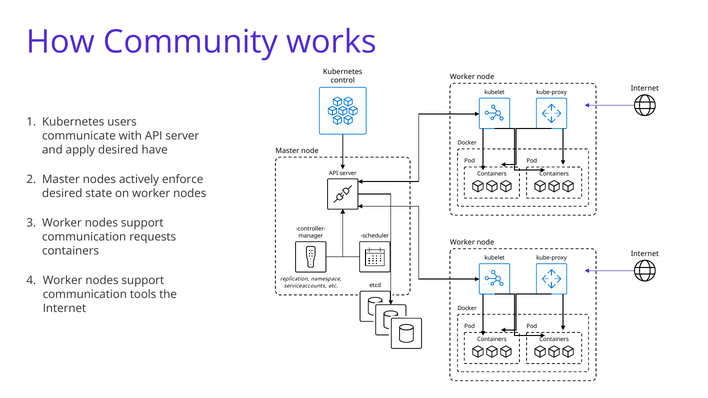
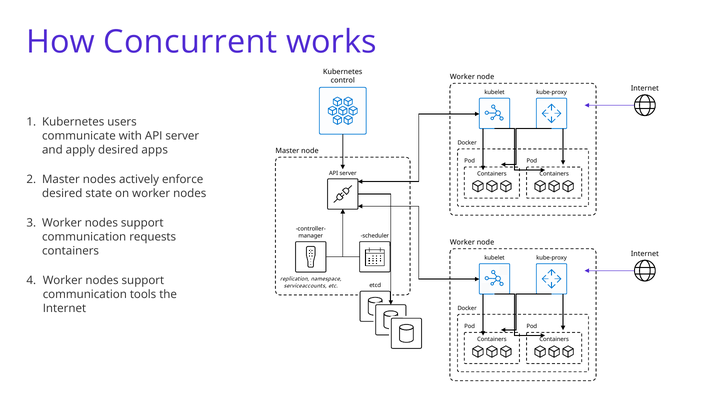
Community: Community -> Concurrent (191, 42)
have: have -> apps (155, 150)
